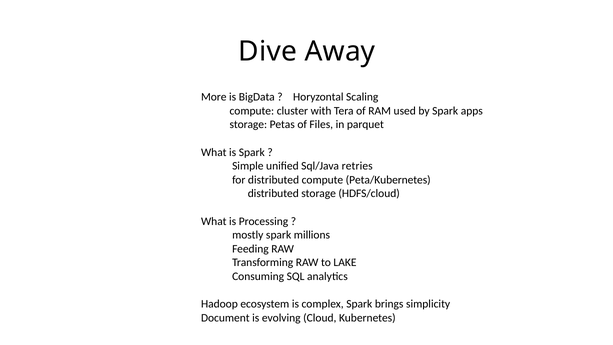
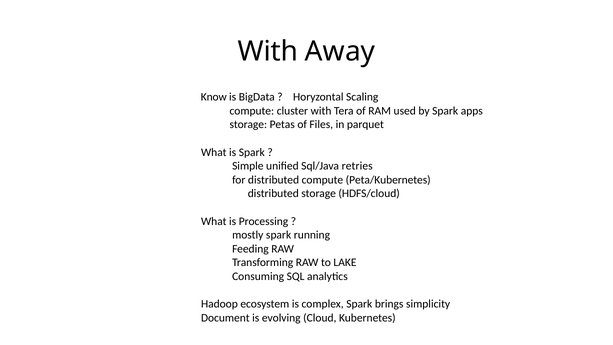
Dive: Dive -> With (268, 51)
More: More -> Know (214, 97)
millions: millions -> running (312, 235)
